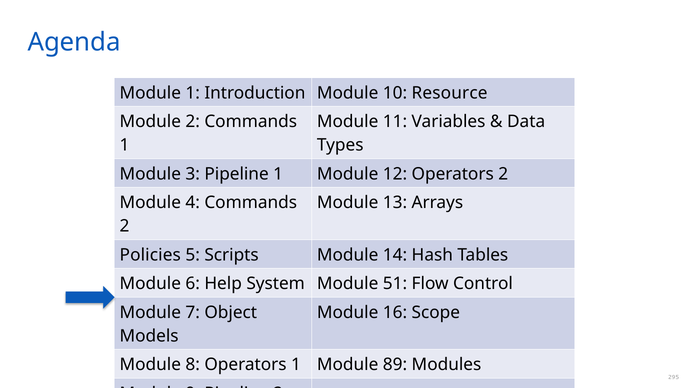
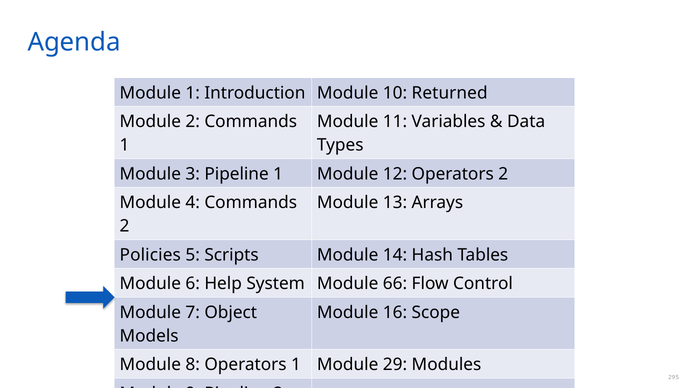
Resource: Resource -> Returned (450, 93)
51: 51 -> 66 (395, 283)
89: 89 -> 29 (395, 364)
